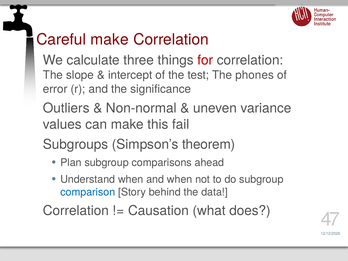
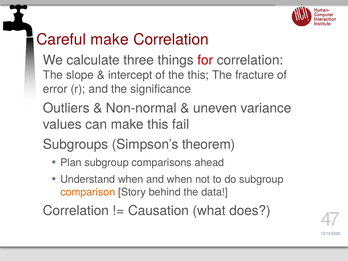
the test: test -> this (198, 75)
phones: phones -> fracture (255, 75)
comparison colour: blue -> orange (88, 192)
